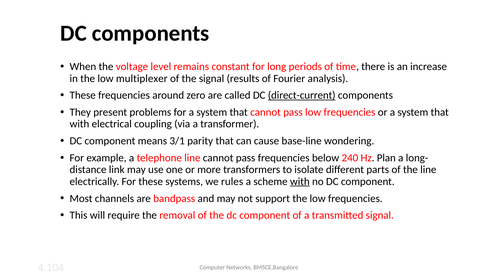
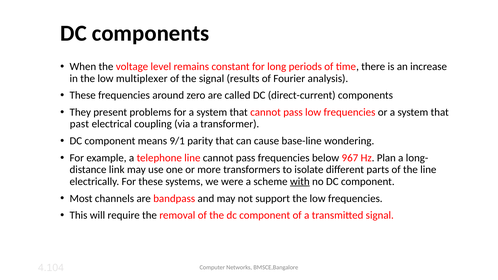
direct-current underline: present -> none (302, 95)
with: with -> past (79, 124)
3/1: 3/1 -> 9/1 (177, 141)
240: 240 -> 967 (350, 158)
rules: rules -> were (232, 182)
